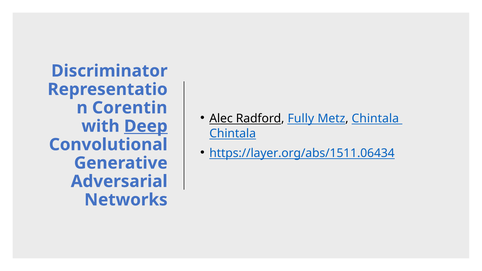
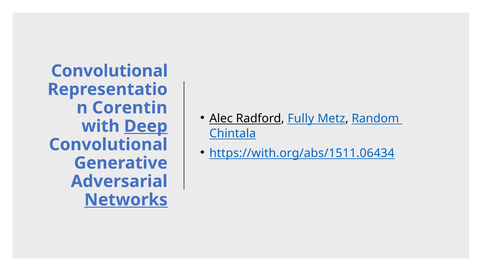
Discriminator: Discriminator -> Convolutional (109, 71)
Metz Chintala: Chintala -> Random (375, 119)
https://layer.org/abs/1511.06434: https://layer.org/abs/1511.06434 -> https://with.org/abs/1511.06434 (302, 153)
Networks underline: none -> present (126, 200)
